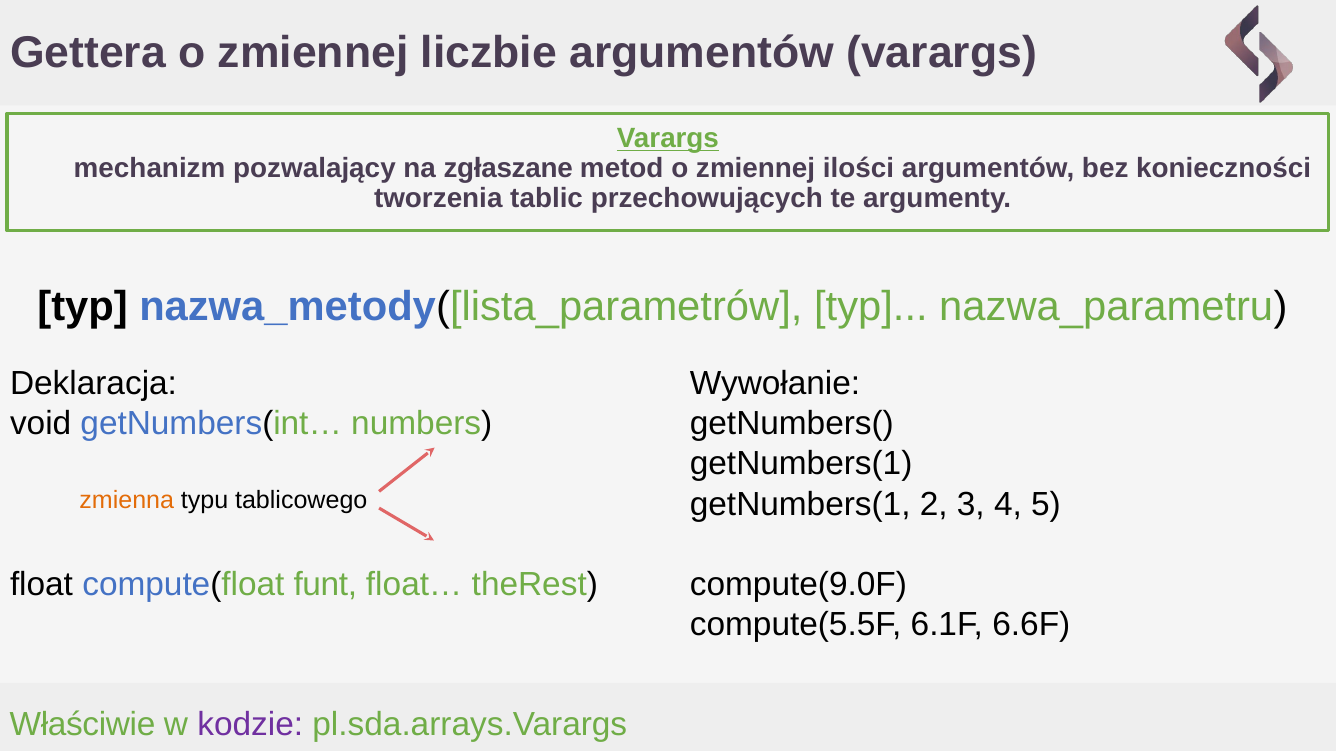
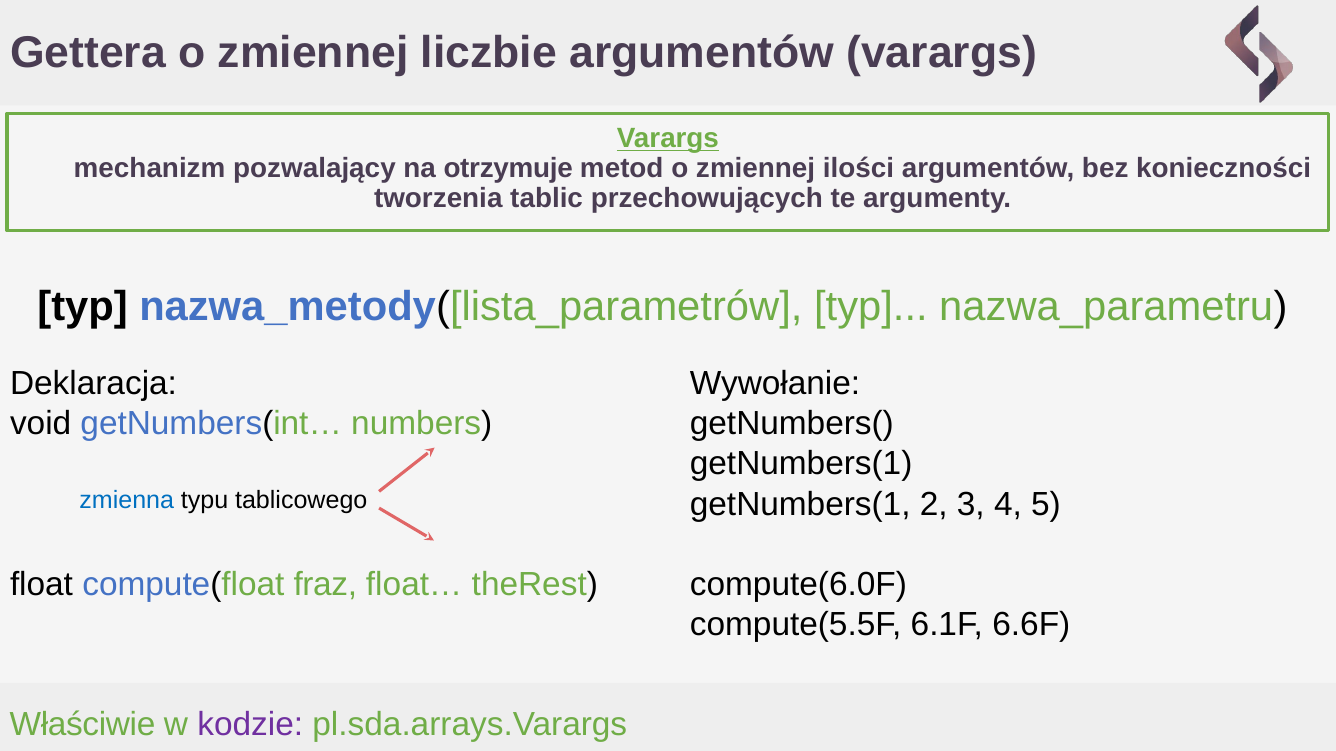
zgłaszane: zgłaszane -> otrzymuje (508, 168)
zmienna colour: orange -> blue (127, 500)
funt: funt -> fraz (325, 584)
compute(9.0F: compute(9.0F -> compute(6.0F (798, 584)
